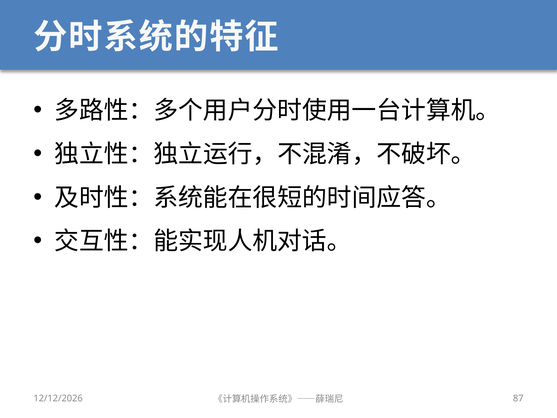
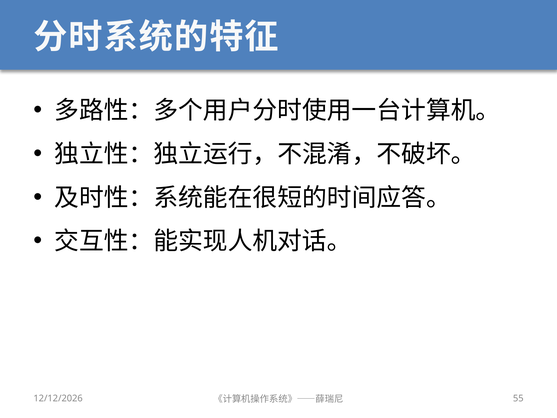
87: 87 -> 55 (518, 398)
